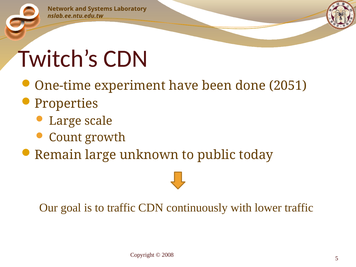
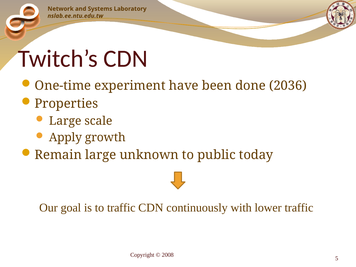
2051: 2051 -> 2036 (288, 86)
Count: Count -> Apply (65, 137)
